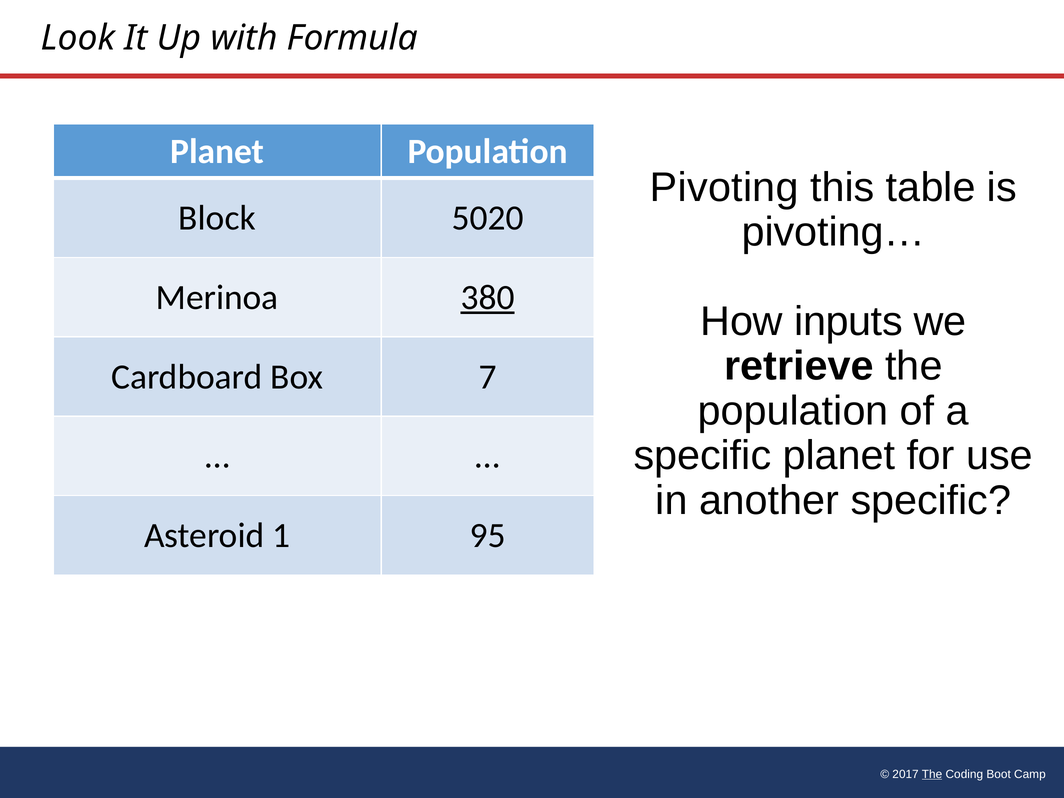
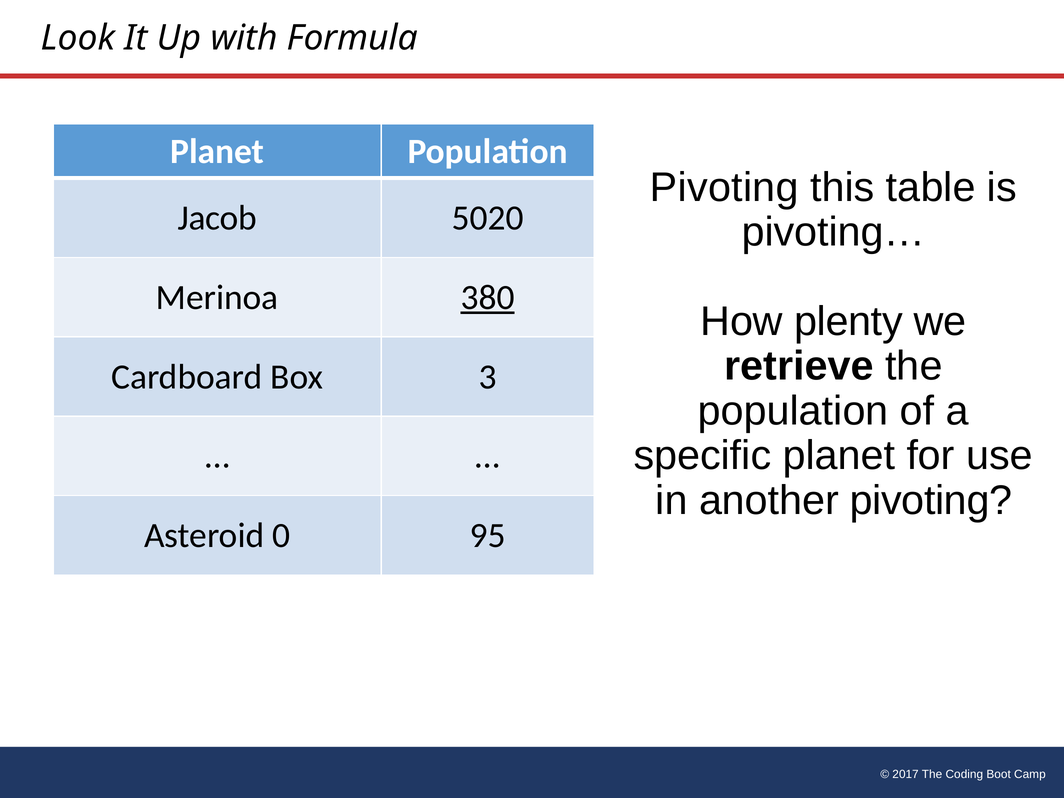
Block: Block -> Jacob (217, 218)
inputs: inputs -> plenty (848, 322)
7: 7 -> 3 (488, 377)
another specific: specific -> pivoting (931, 500)
1: 1 -> 0 (281, 536)
The underline: present -> none (932, 774)
